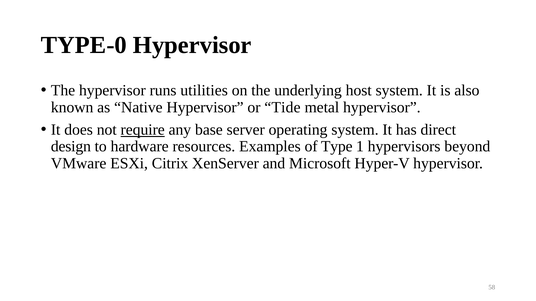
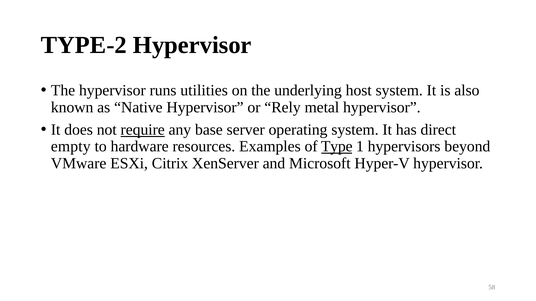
TYPE-0: TYPE-0 -> TYPE-2 (84, 45)
Tide: Tide -> Rely (283, 107)
design: design -> empty (71, 147)
Type underline: none -> present (337, 147)
